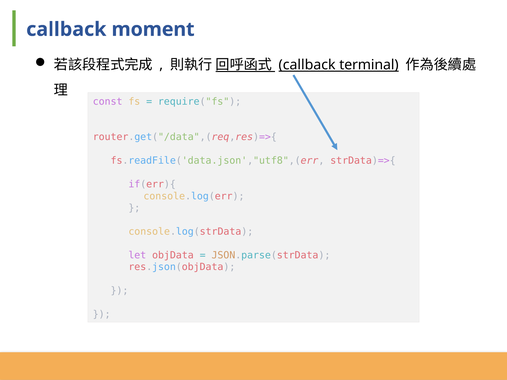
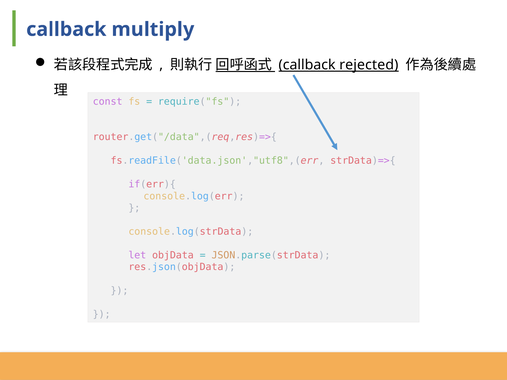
moment: moment -> multiply (153, 29)
terminal: terminal -> rejected (369, 65)
